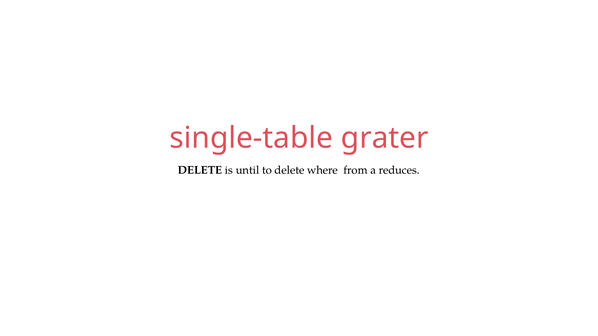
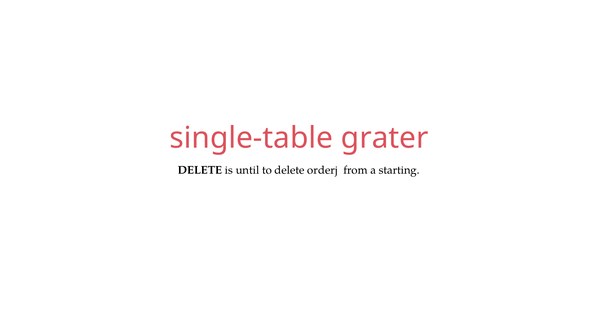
where: where -> orderj (322, 170)
reduces: reduces -> starting (399, 170)
